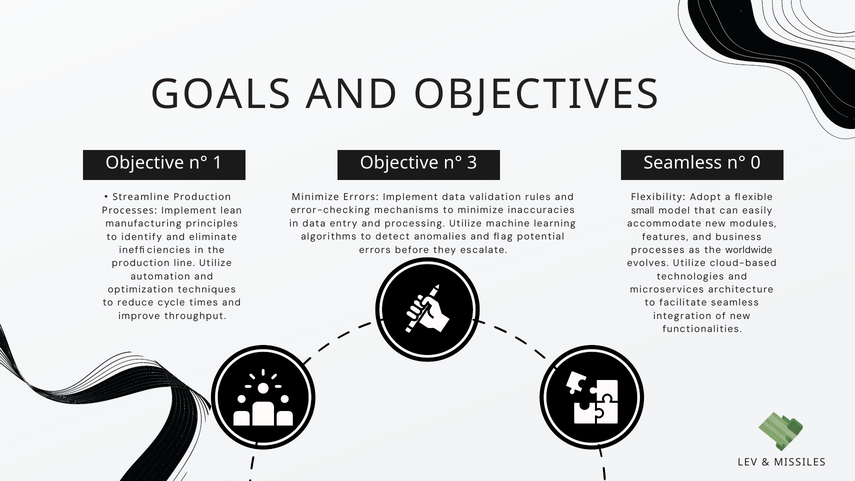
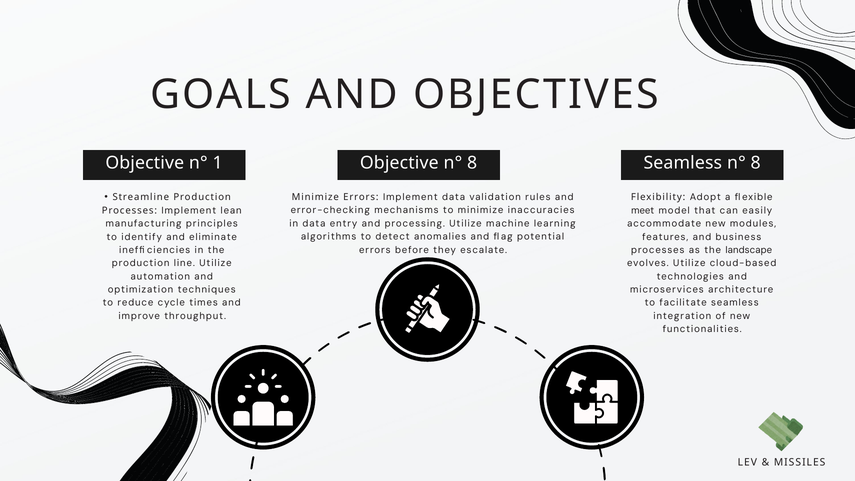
Objective n° 3: 3 -> 8 (472, 163)
0: 0 -> 8 (756, 163)
small: small -> meet (643, 210)
worldwide: worldwide -> landscape (749, 250)
